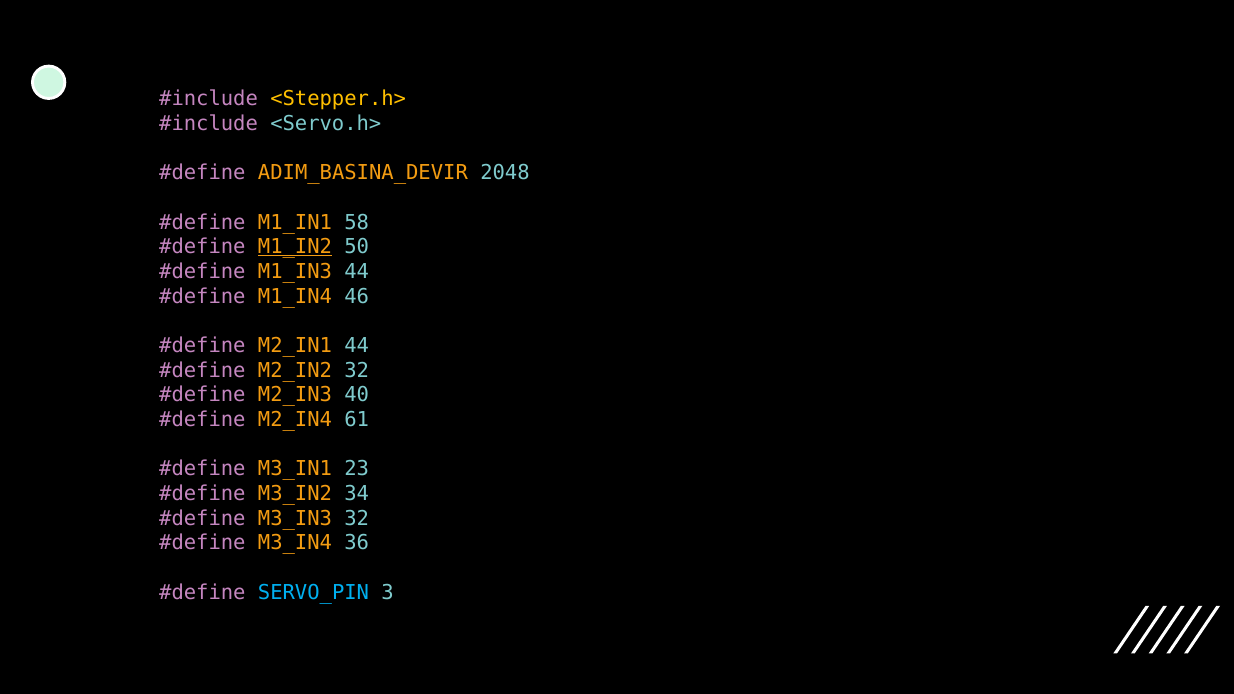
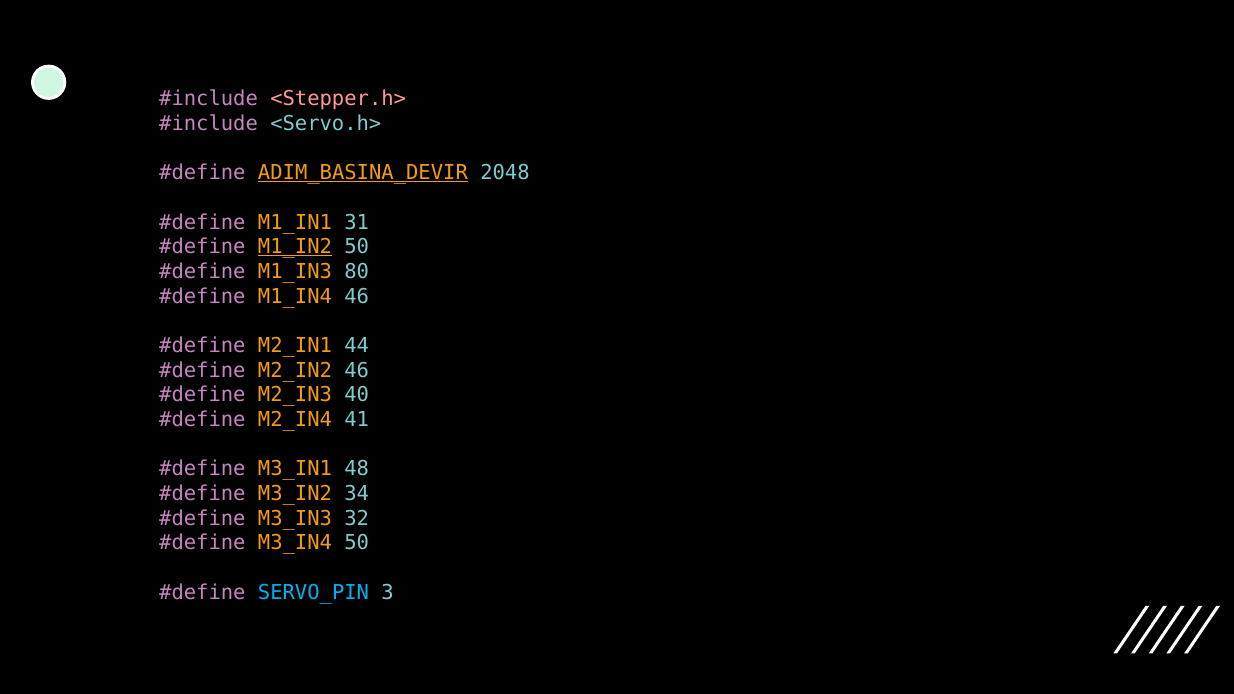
<Stepper.h> colour: yellow -> pink (338, 99)
ADIM_BASINA_DEVIR underline: none -> present (363, 173)
58: 58 -> 31 (357, 222)
M1_IN3 44: 44 -> 80 (357, 272)
M2_IN2 32: 32 -> 46 (357, 370)
61: 61 -> 41 (357, 420)
23: 23 -> 48 (357, 469)
M3_IN4 36: 36 -> 50 (357, 543)
